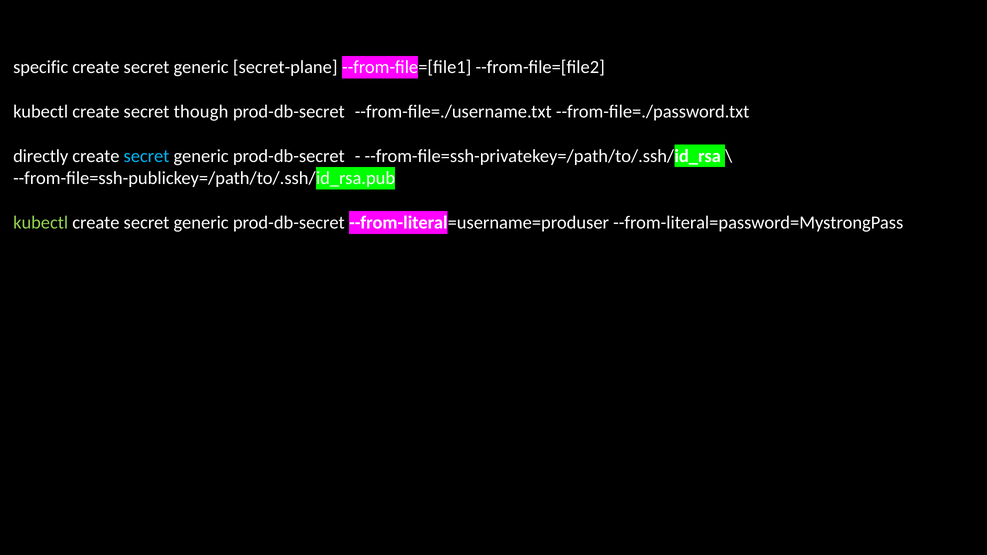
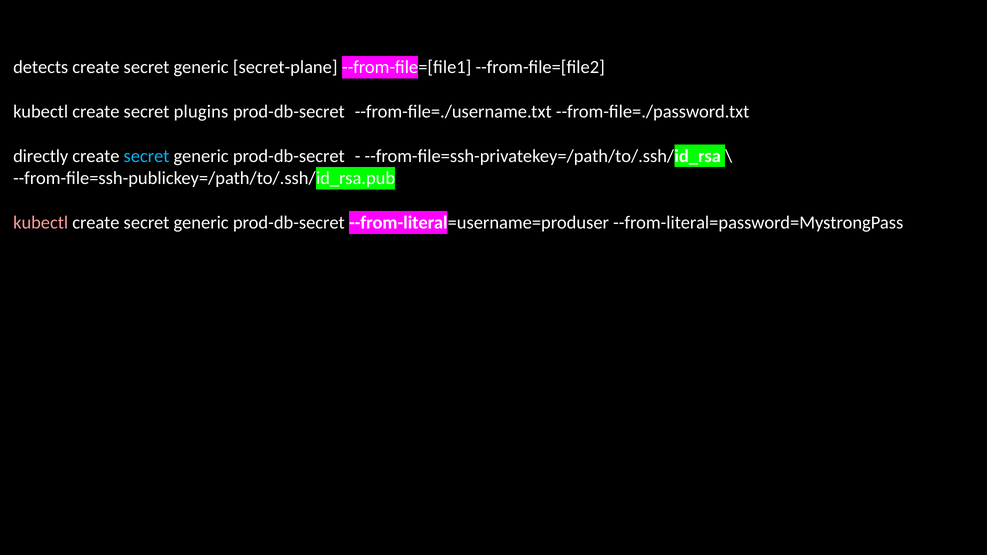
specific: specific -> detects (41, 67)
though: though -> plugins (201, 112)
kubectl colour: light green -> pink (41, 223)
